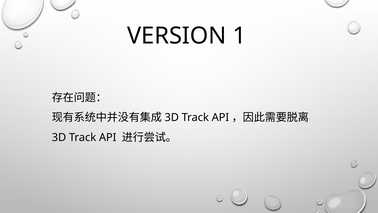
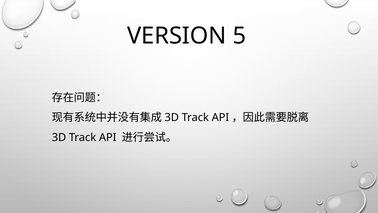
1: 1 -> 5 (239, 36)
